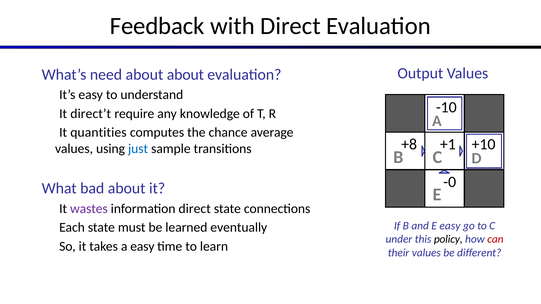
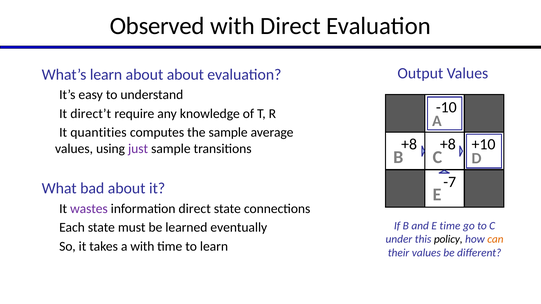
Feedback: Feedback -> Observed (157, 26)
need: need -> learn (106, 75)
the chance: chance -> sample (228, 133)
+8 +1: +1 -> +8 (448, 144)
just colour: blue -> purple (138, 149)
-0: -0 -> -7 (450, 182)
E easy: easy -> time (450, 226)
can colour: red -> orange (495, 240)
a easy: easy -> with (142, 247)
